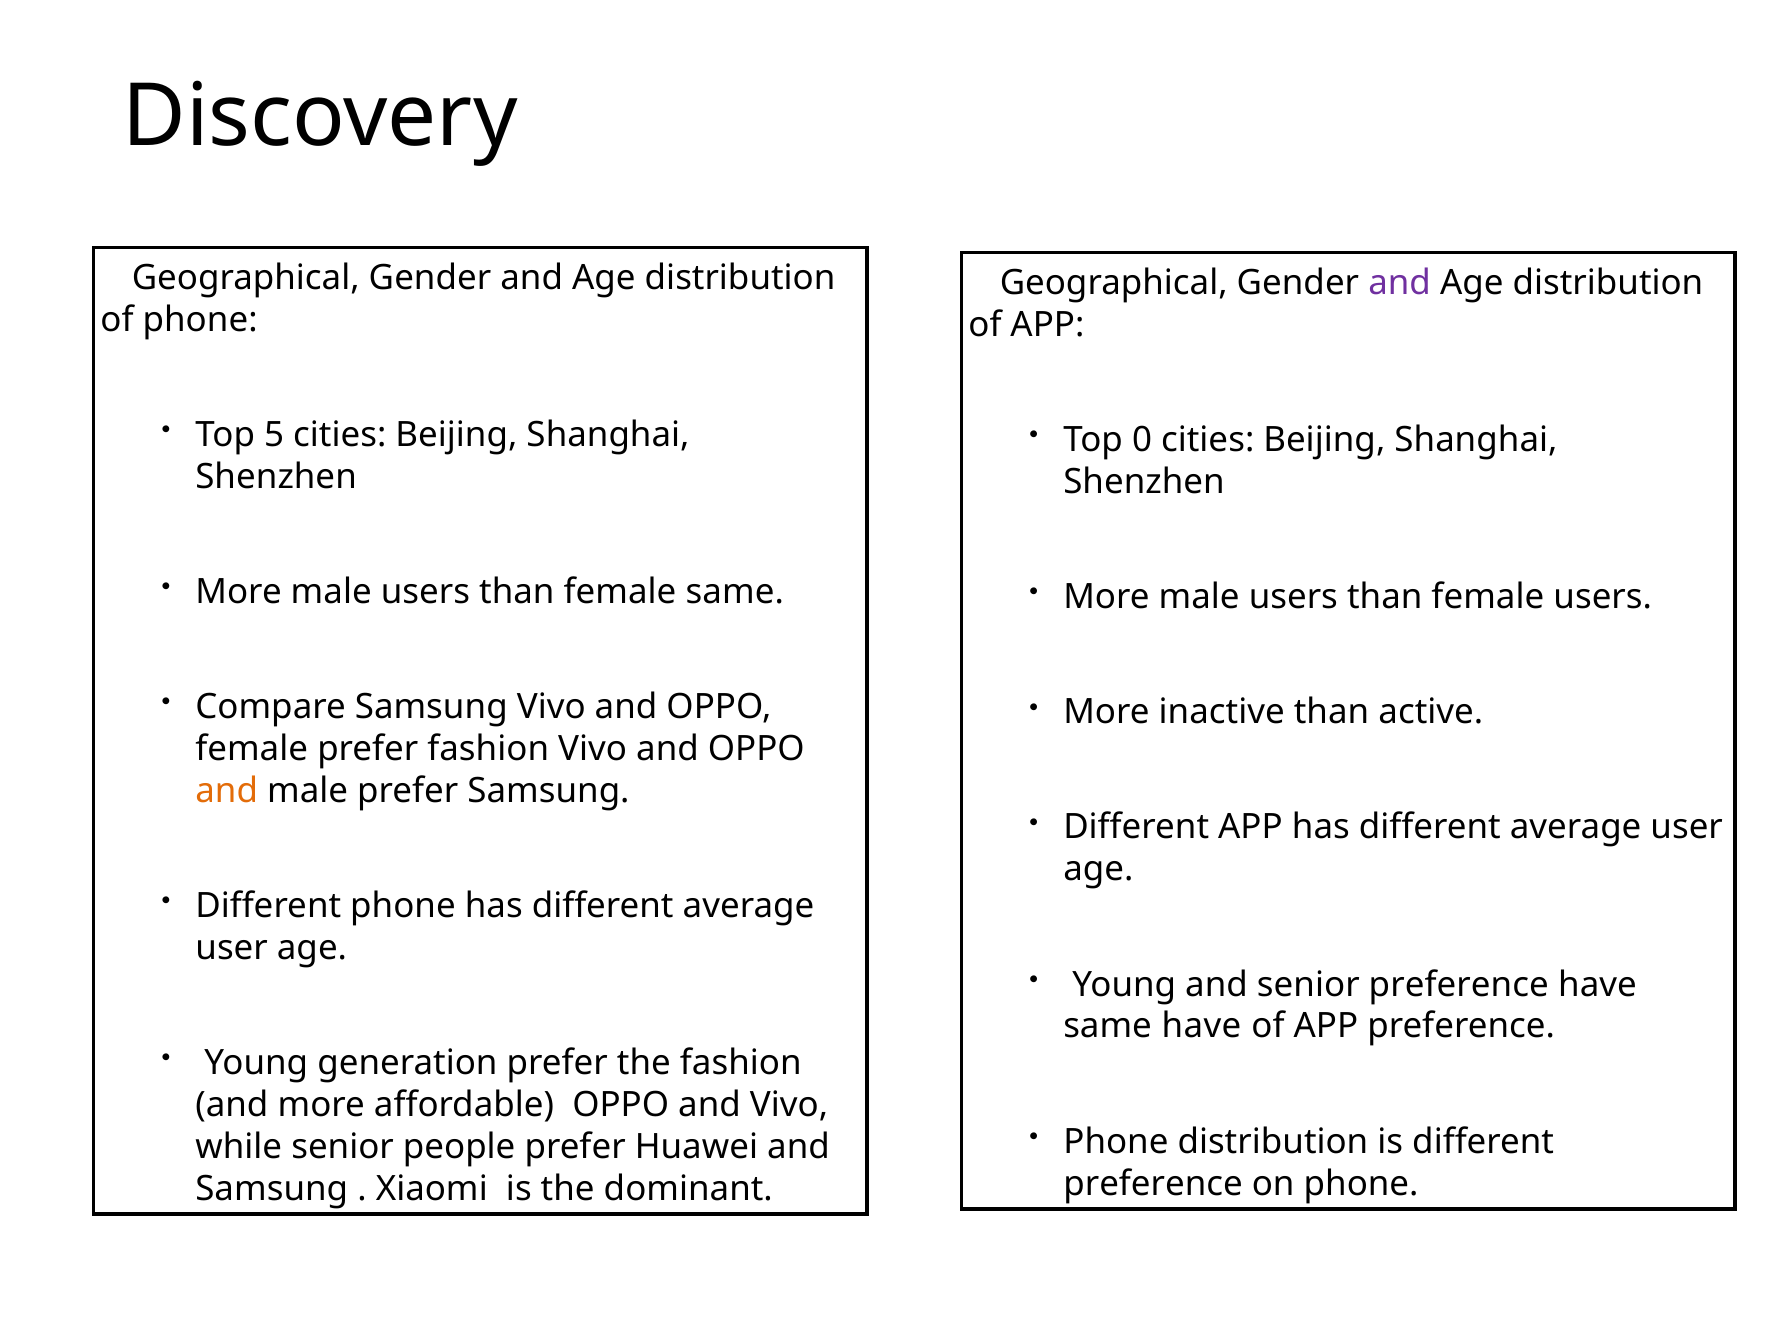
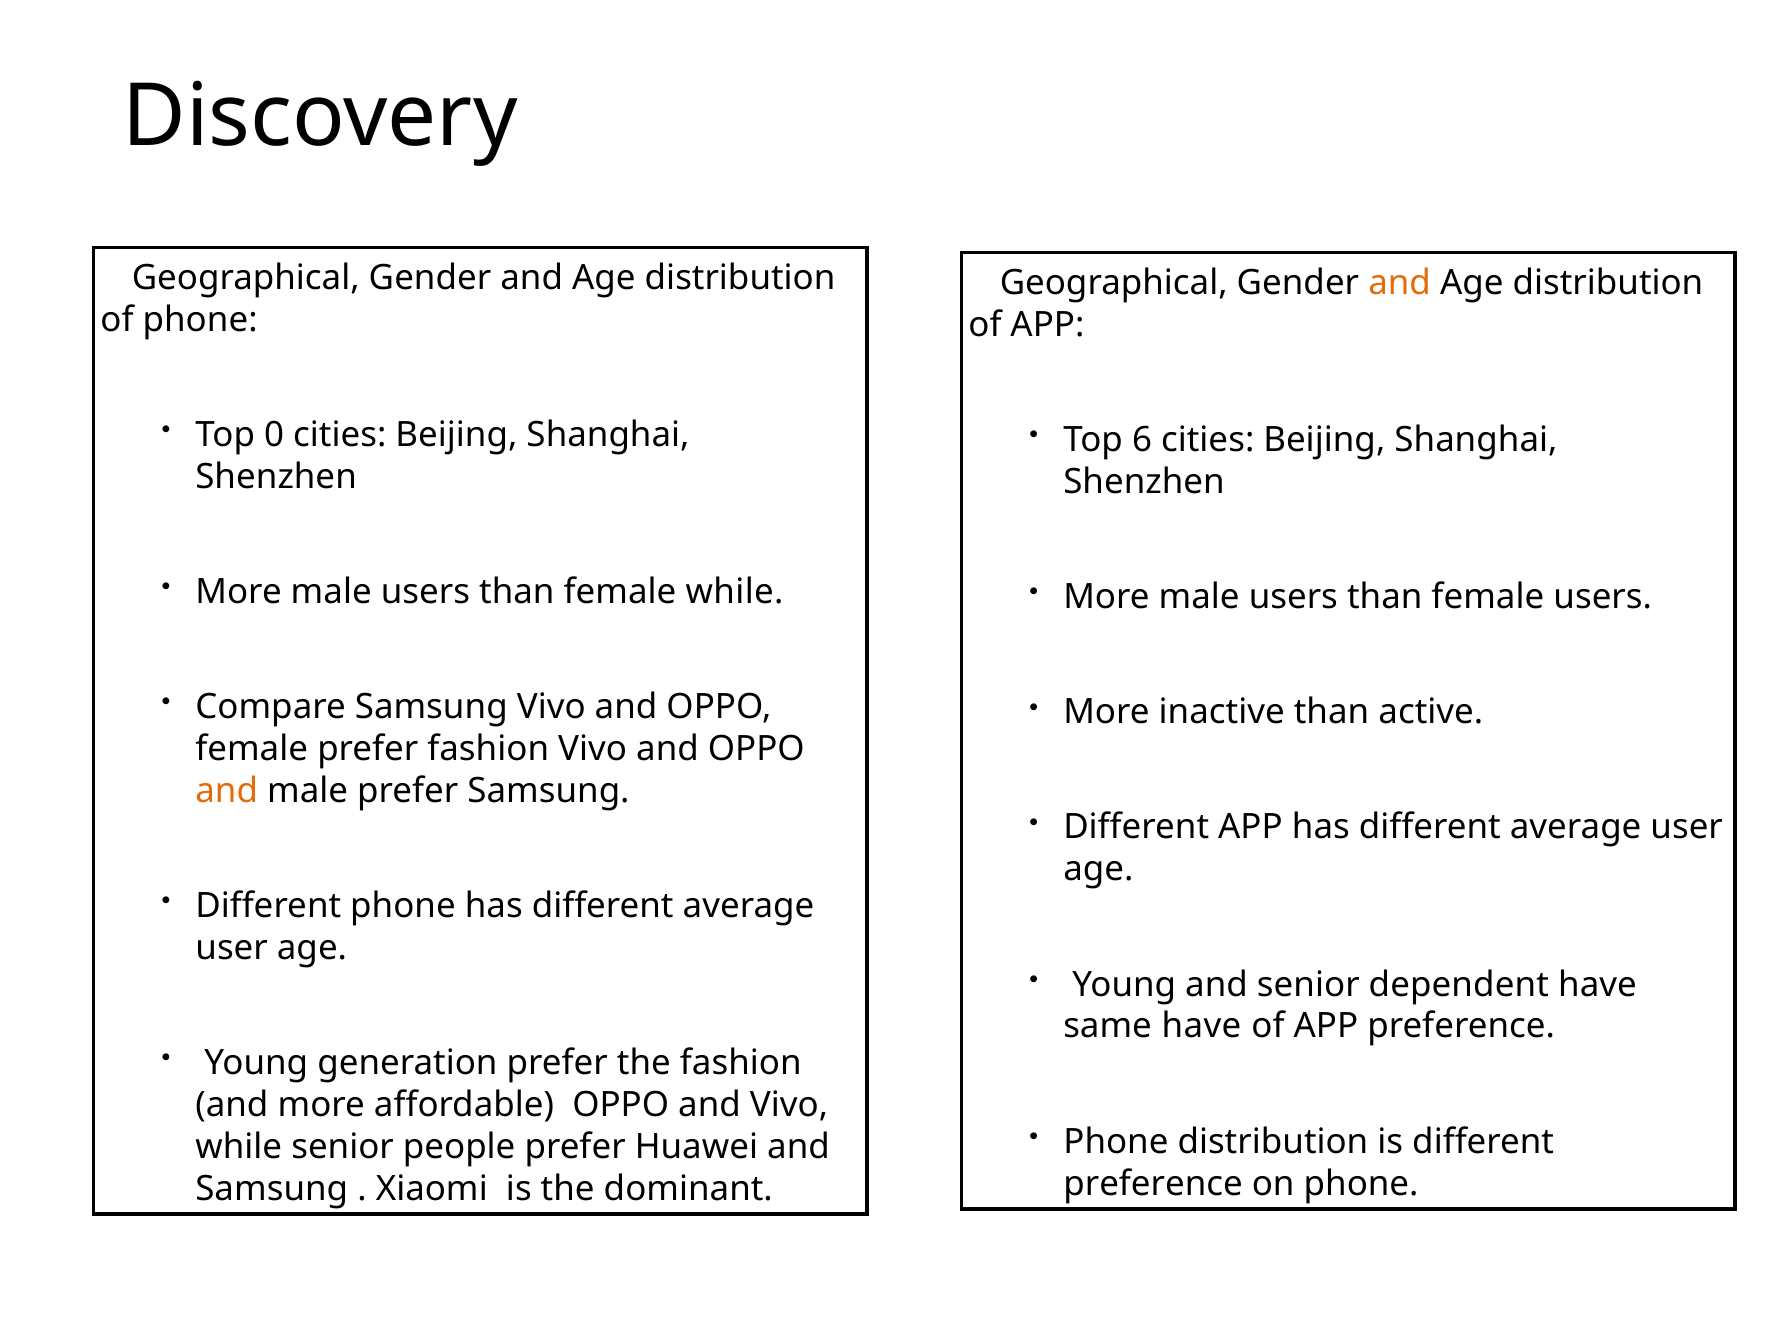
and colour: purple -> orange (1400, 283)
5: 5 -> 0 (274, 435)
0: 0 -> 6 (1142, 440)
female same: same -> while (735, 592)
senior preference: preference -> dependent (1459, 984)
